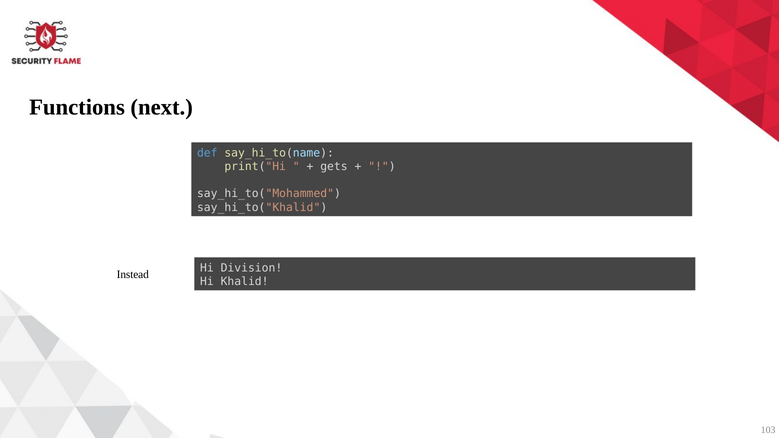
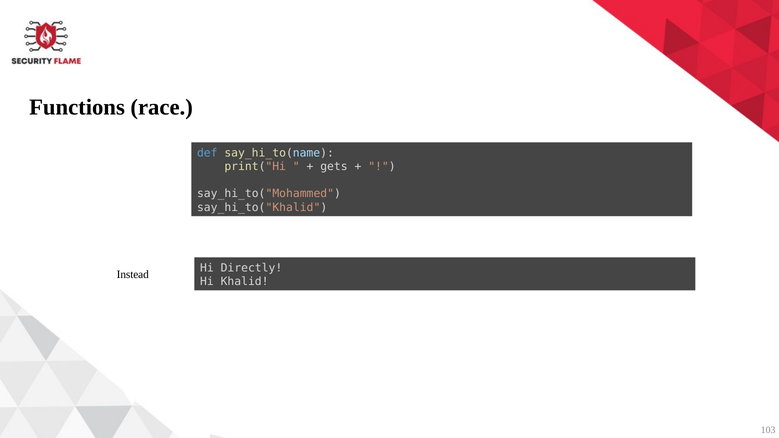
next: next -> race (162, 107)
Division: Division -> Directly (251, 268)
